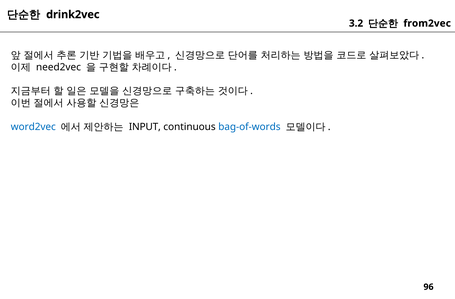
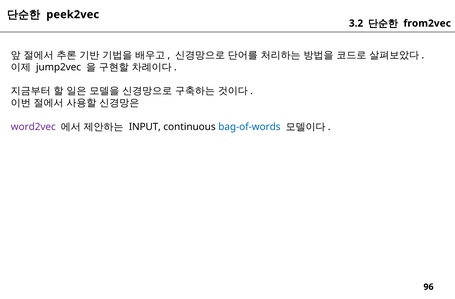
drink2vec: drink2vec -> peek2vec (73, 15)
need2vec: need2vec -> jump2vec (59, 67)
word2vec colour: blue -> purple (33, 127)
